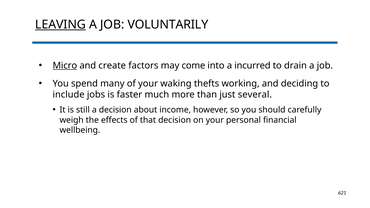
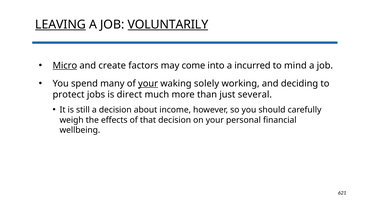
VOLUNTARILY underline: none -> present (168, 25)
drain: drain -> mind (295, 66)
your underline: none -> present (148, 84)
thefts: thefts -> solely (207, 84)
include: include -> protect (69, 95)
faster: faster -> direct (129, 95)
